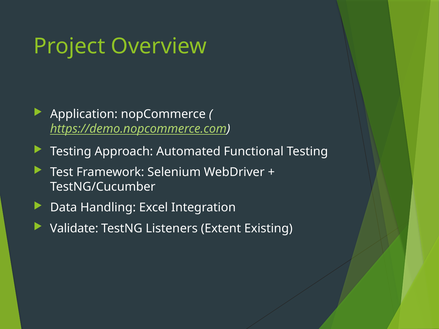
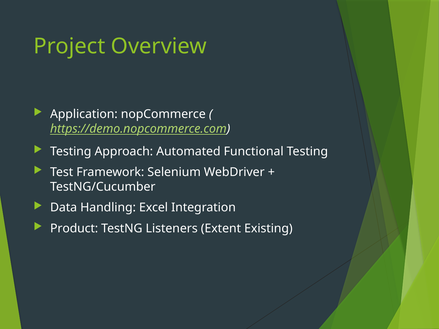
Validate: Validate -> Product (74, 228)
